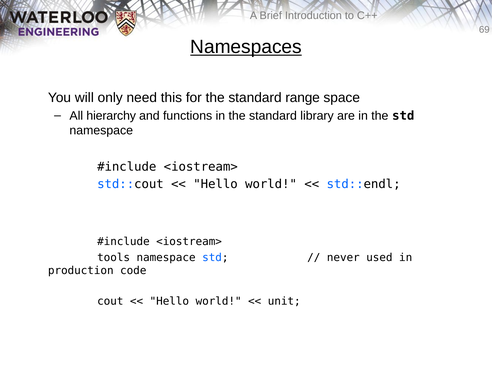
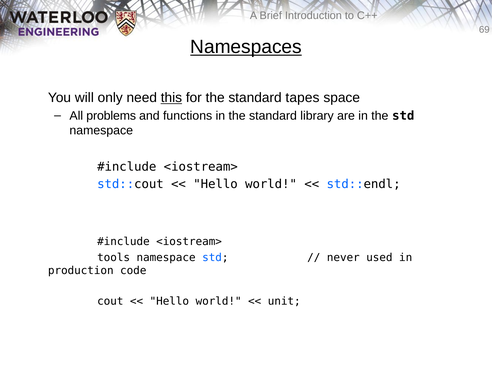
this underline: none -> present (171, 98)
range: range -> tapes (302, 98)
hierarchy: hierarchy -> problems (111, 116)
